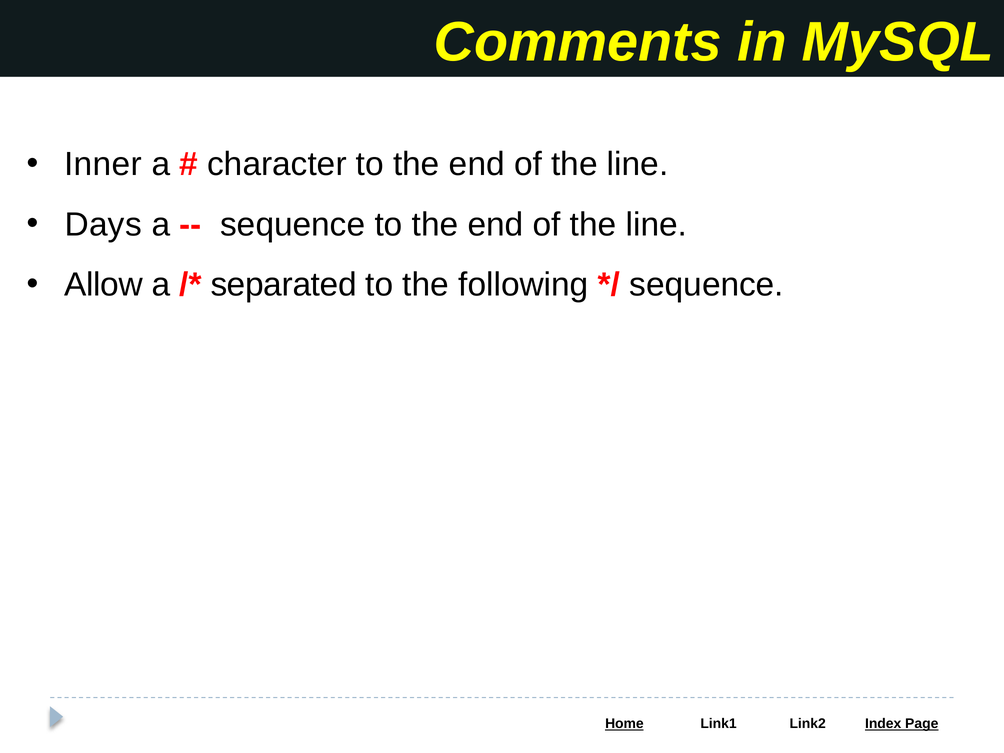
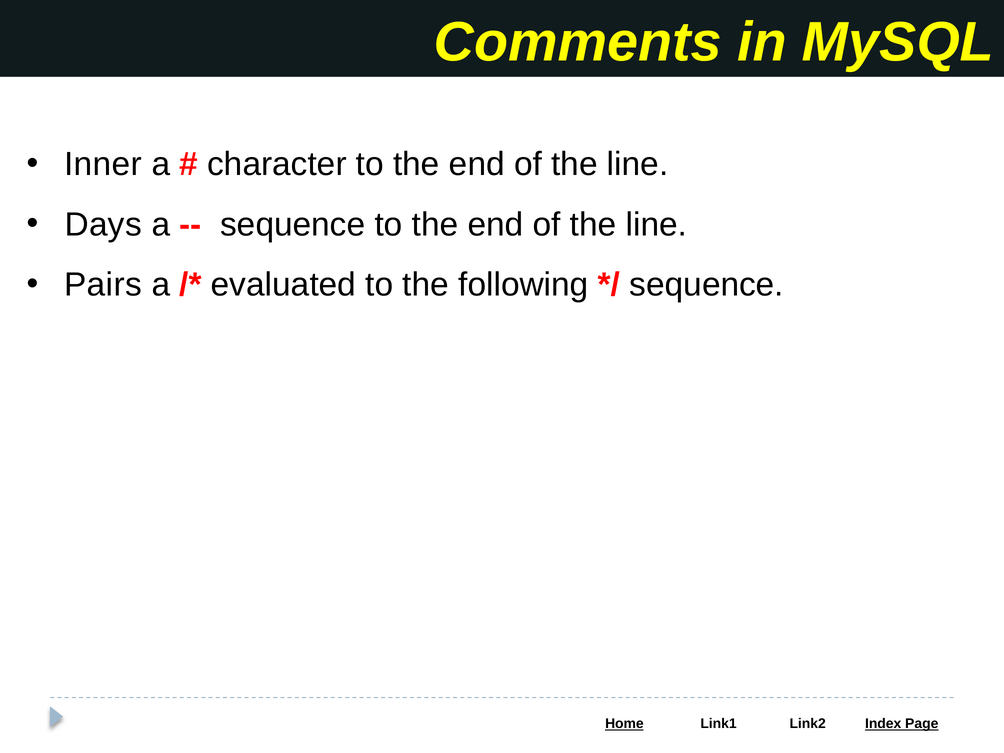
Allow: Allow -> Pairs (103, 285)
separated: separated -> evaluated (283, 285)
